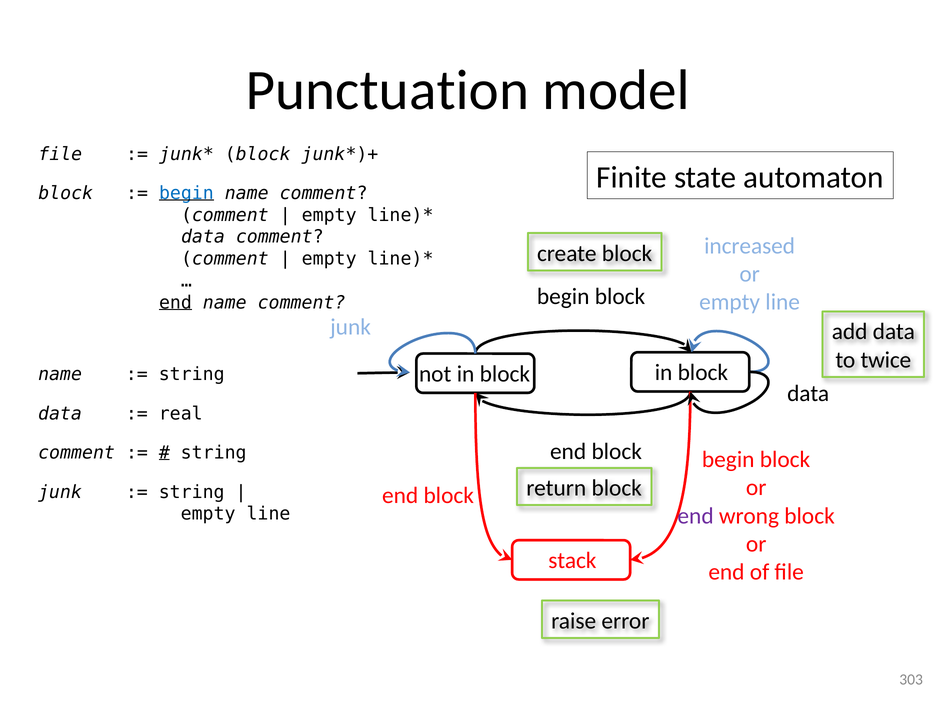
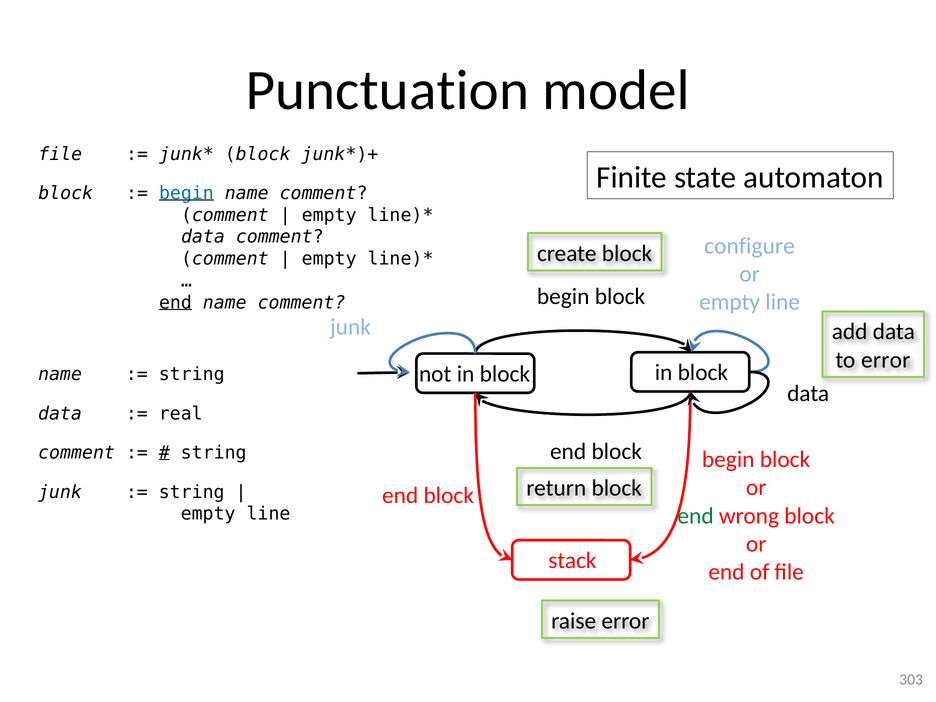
increased: increased -> configure (750, 246)
to twice: twice -> error (886, 360)
end colour: purple -> green (696, 516)
